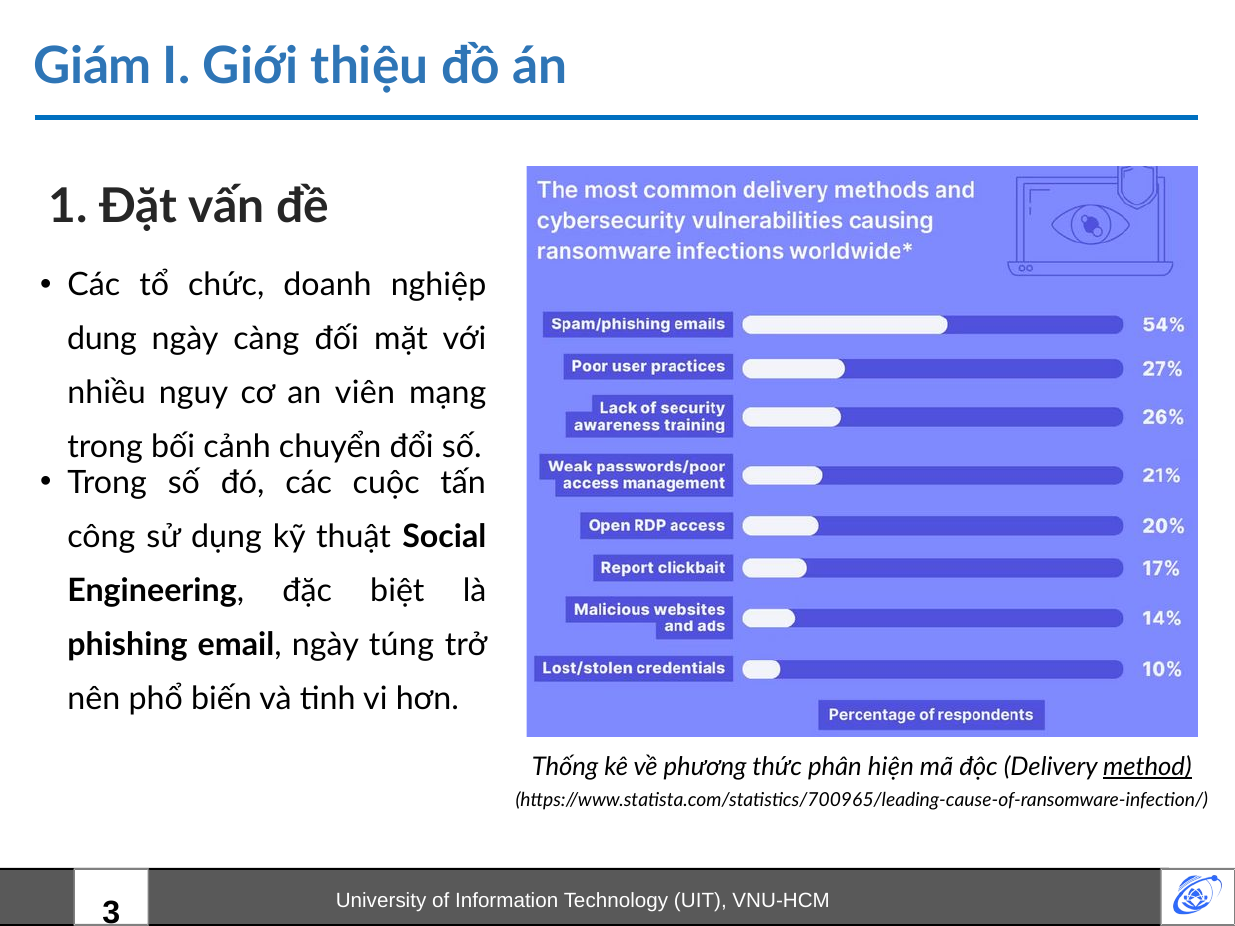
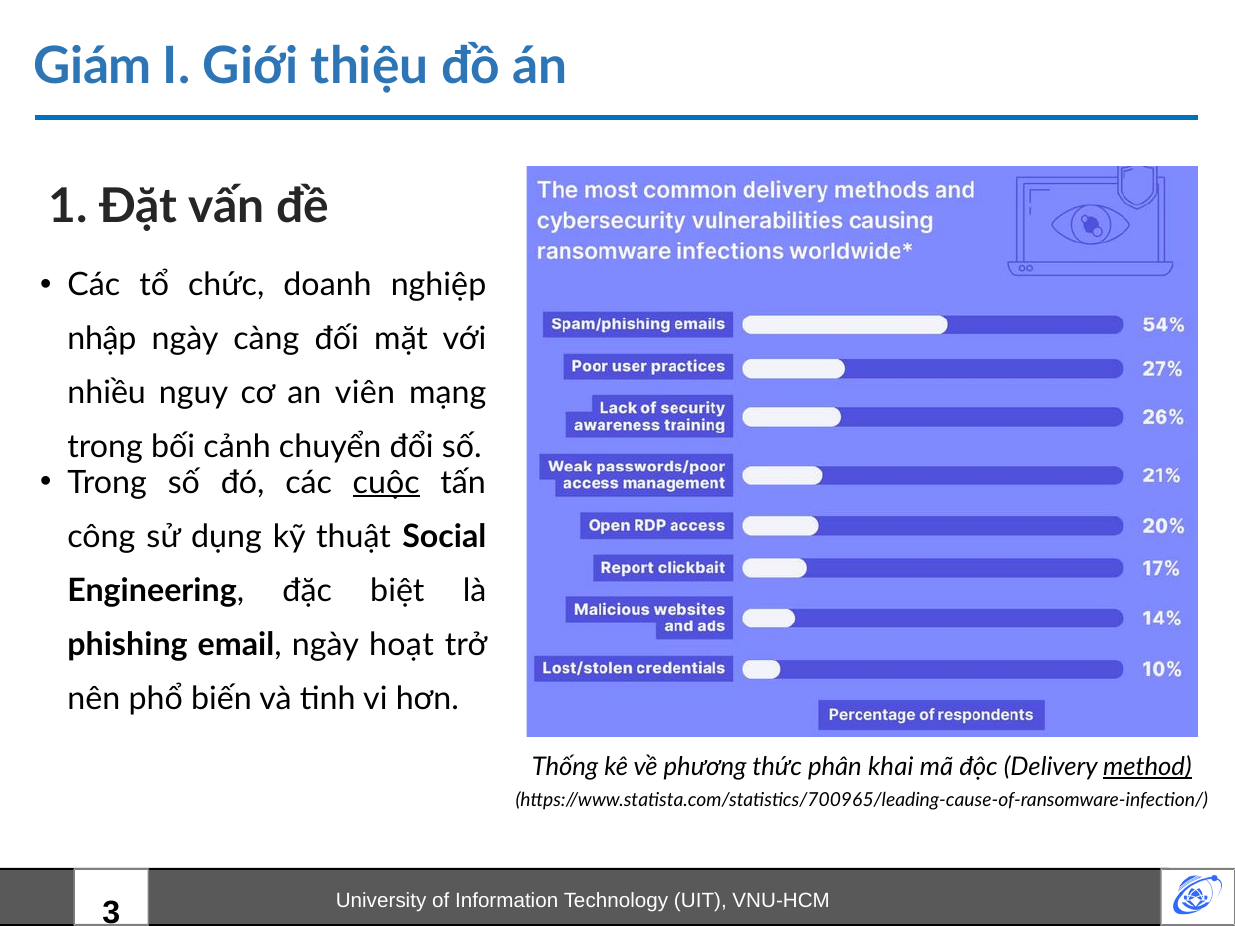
dung: dung -> nhập (102, 339)
cuộc underline: none -> present (386, 483)
túng: túng -> hoạt (401, 645)
hiện: hiện -> khai (891, 767)
